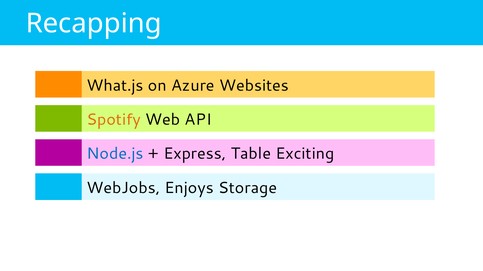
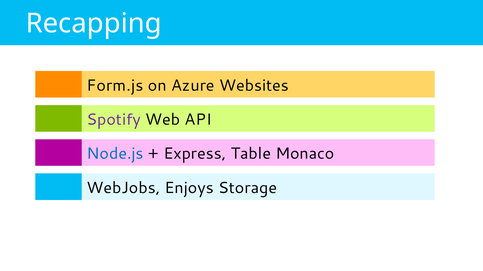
What.js: What.js -> Form.js (115, 86)
Spotify colour: orange -> purple (114, 120)
Exciting: Exciting -> Monaco (305, 154)
